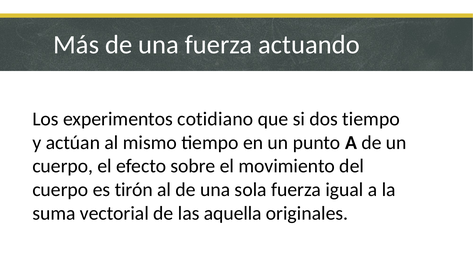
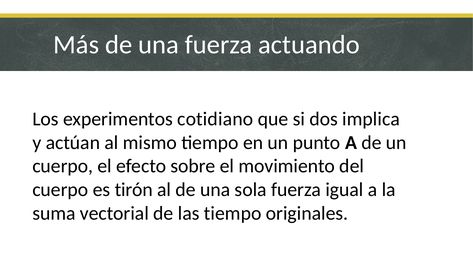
dos tiempo: tiempo -> implica (371, 119)
las aquella: aquella -> tiempo (233, 213)
